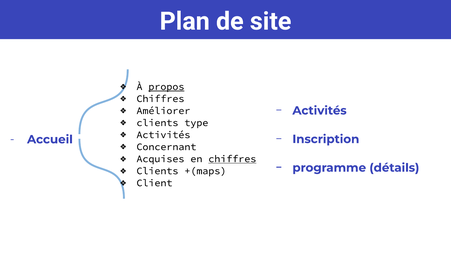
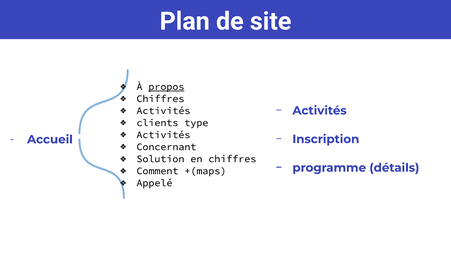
Améliorer: Améliorer -> Activités (163, 111)
Acquises: Acquises -> Solution (160, 159)
chiffres underline: present -> none (232, 159)
Clients: Clients -> Comment (157, 171)
Client: Client -> Appelé (154, 183)
